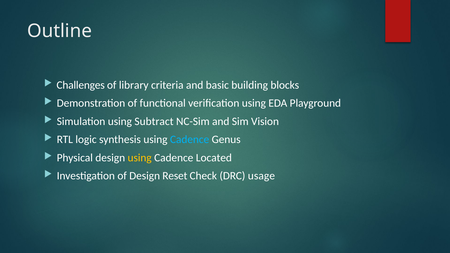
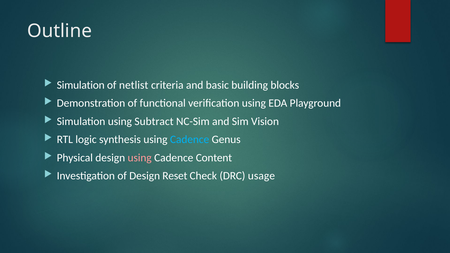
Challenges: Challenges -> Simulation (81, 85)
library: library -> netlist (134, 85)
using colour: yellow -> pink (140, 158)
Located: Located -> Content (214, 158)
